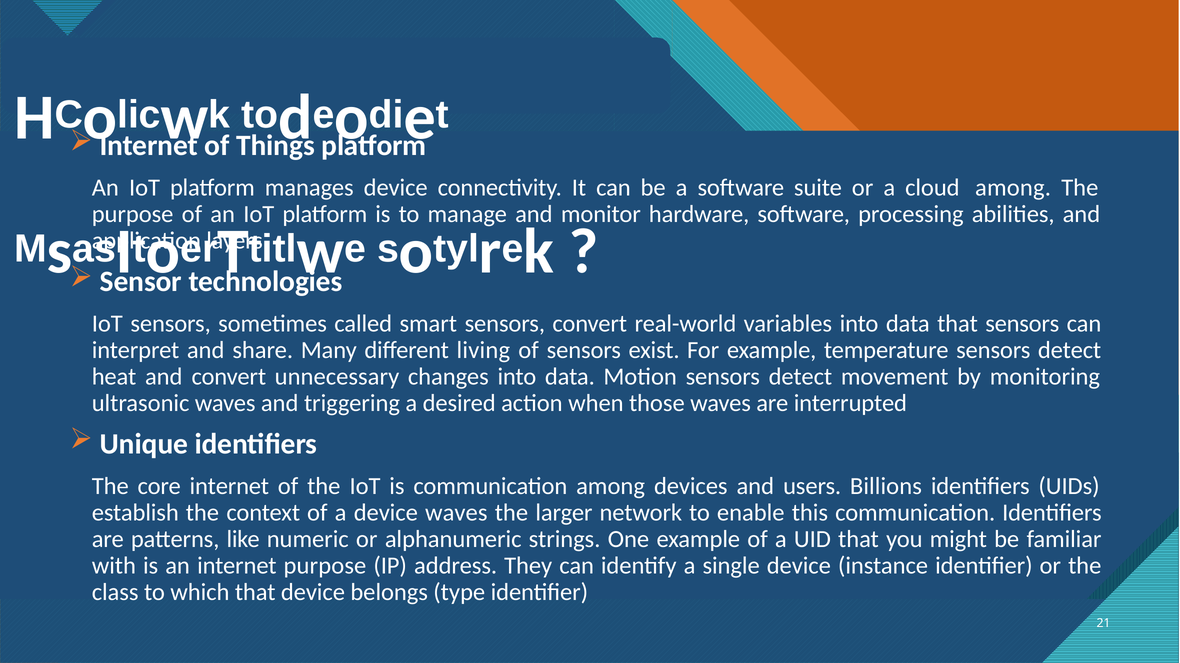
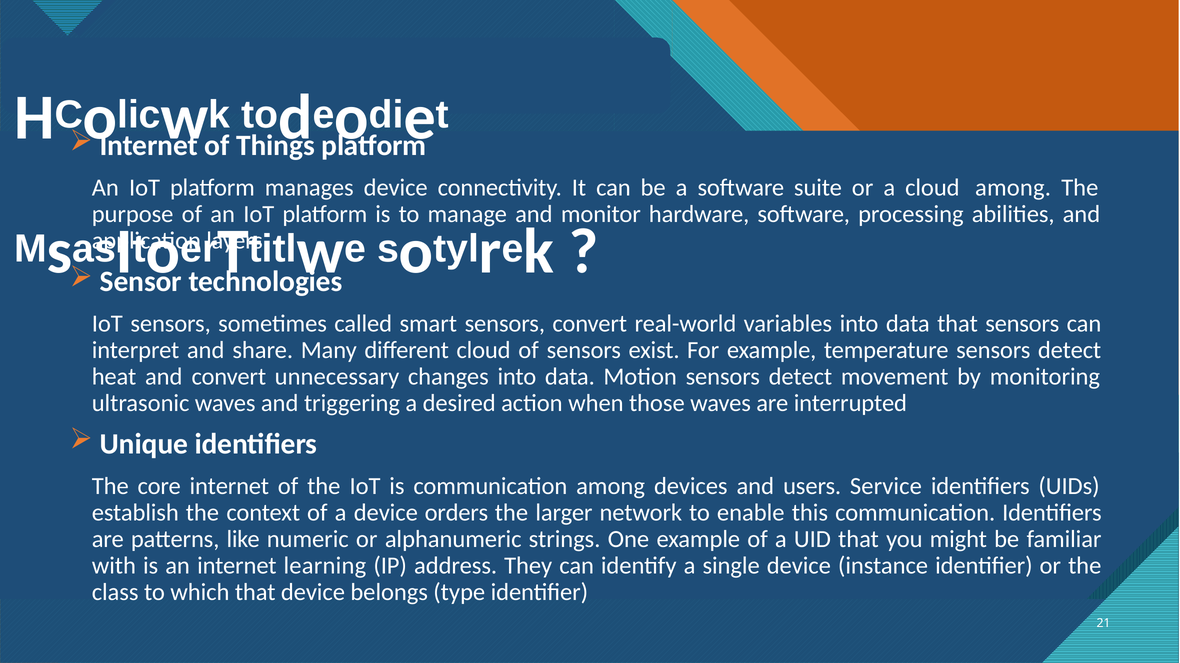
different living: living -> cloud (484, 350)
Billions: Billions -> Service (886, 486)
device waves: waves -> orders (456, 512)
internet purpose: purpose -> learning (325, 566)
